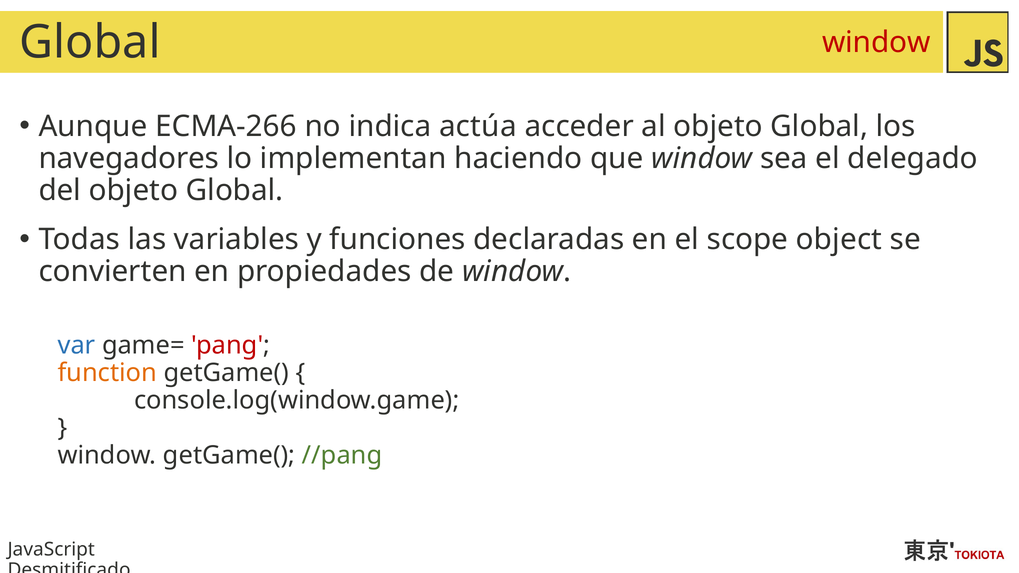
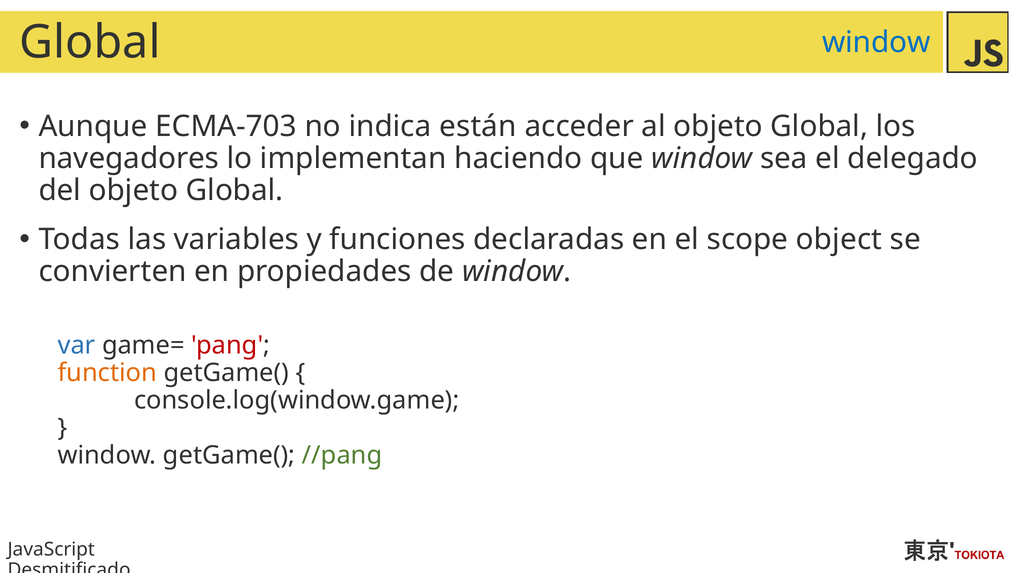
window colour: red -> blue (876, 42)
ECMA-266: ECMA-266 -> ECMA-703 (226, 126)
actúa: actúa -> están (478, 126)
